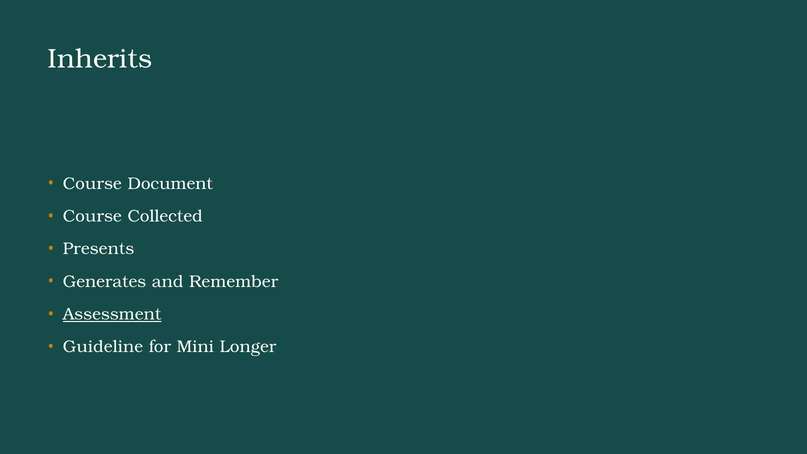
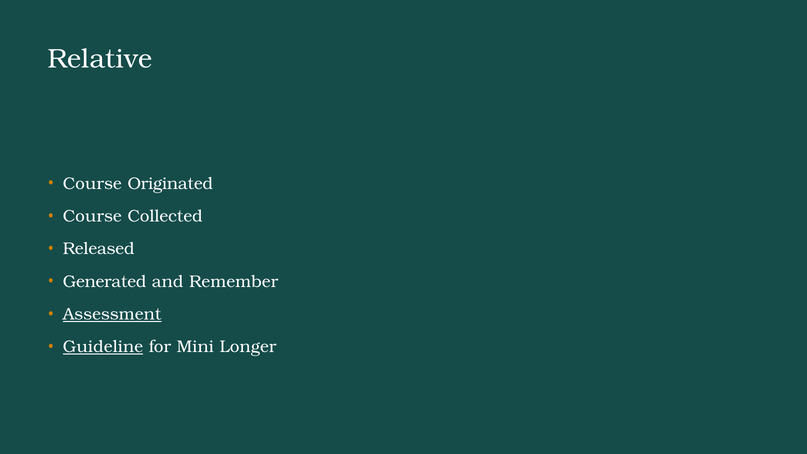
Inherits: Inherits -> Relative (100, 59)
Document: Document -> Originated (170, 184)
Presents: Presents -> Released (99, 249)
Generates: Generates -> Generated (105, 281)
Guideline underline: none -> present (103, 347)
